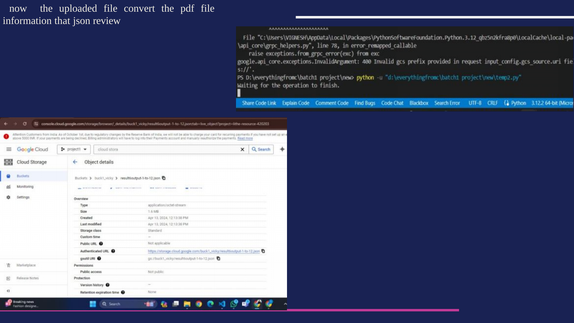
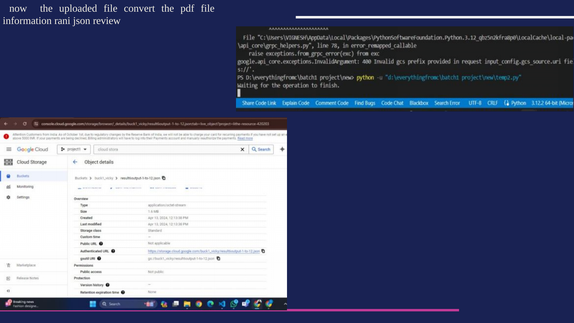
that: that -> rani (62, 21)
